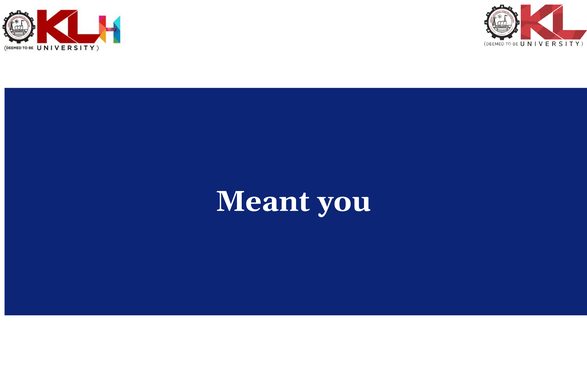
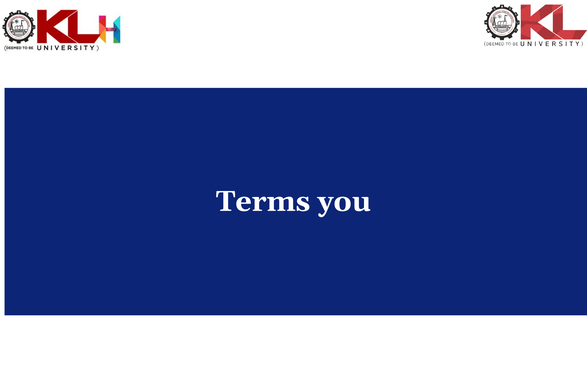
Meant: Meant -> Terms (263, 202)
